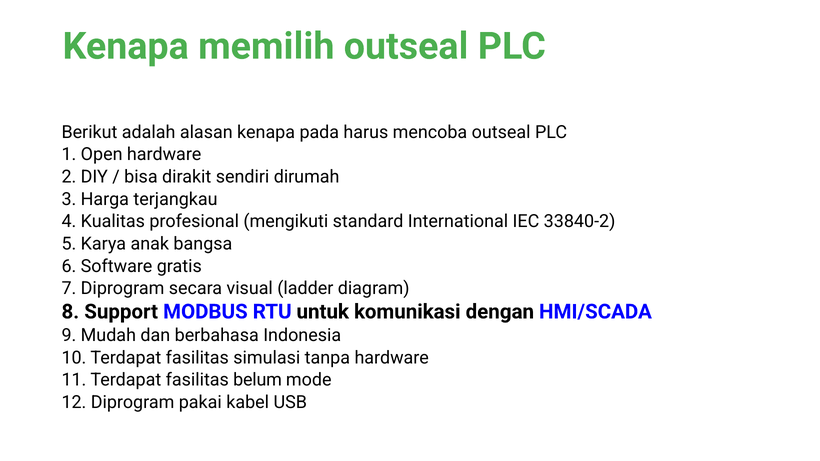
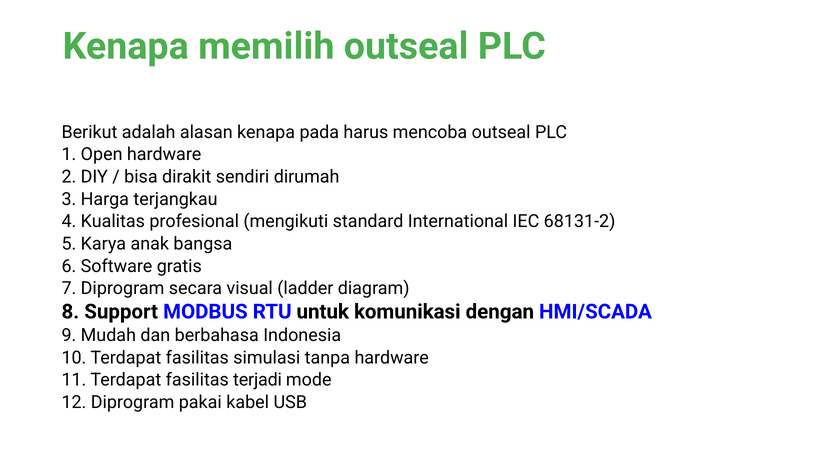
33840-2: 33840-2 -> 68131-2 (580, 222)
belum: belum -> terjadi (258, 380)
